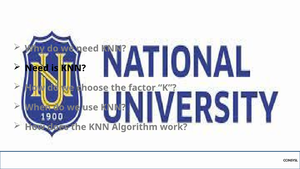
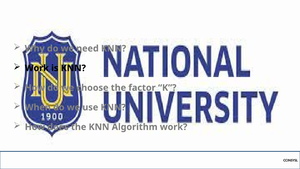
Need: Need -> Work (37, 68)
